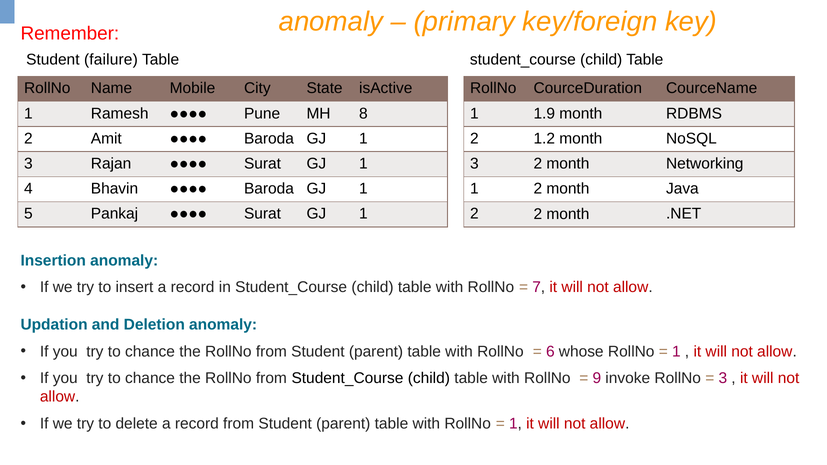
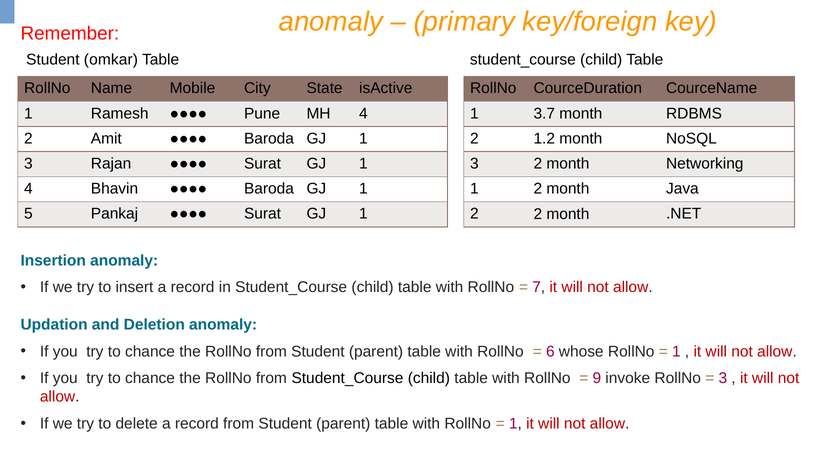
failure: failure -> omkar (111, 60)
MH 8: 8 -> 4 (363, 113)
1.9: 1.9 -> 3.7 (544, 113)
